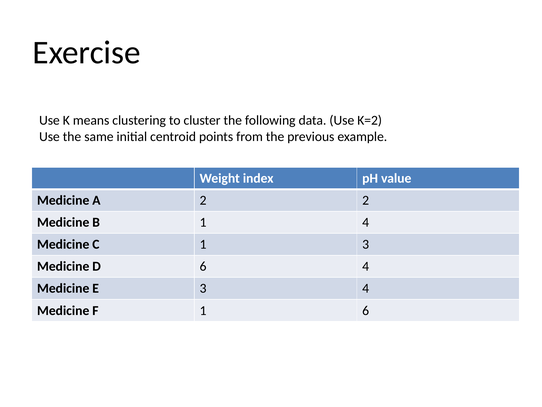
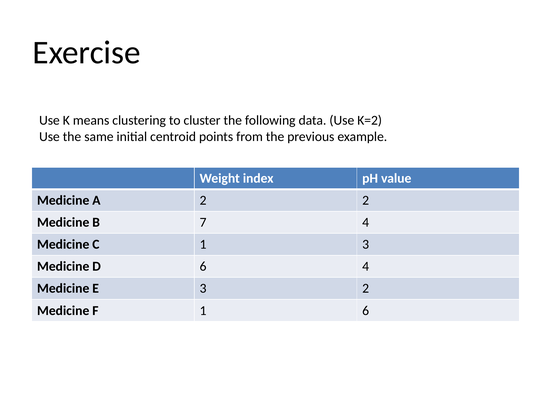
B 1: 1 -> 7 (203, 222)
3 4: 4 -> 2 (366, 288)
